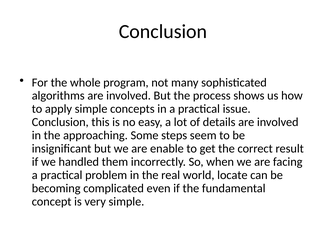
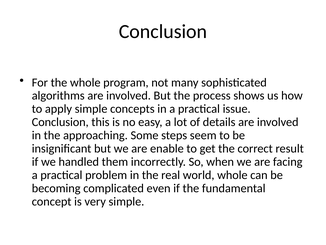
world locate: locate -> whole (232, 175)
